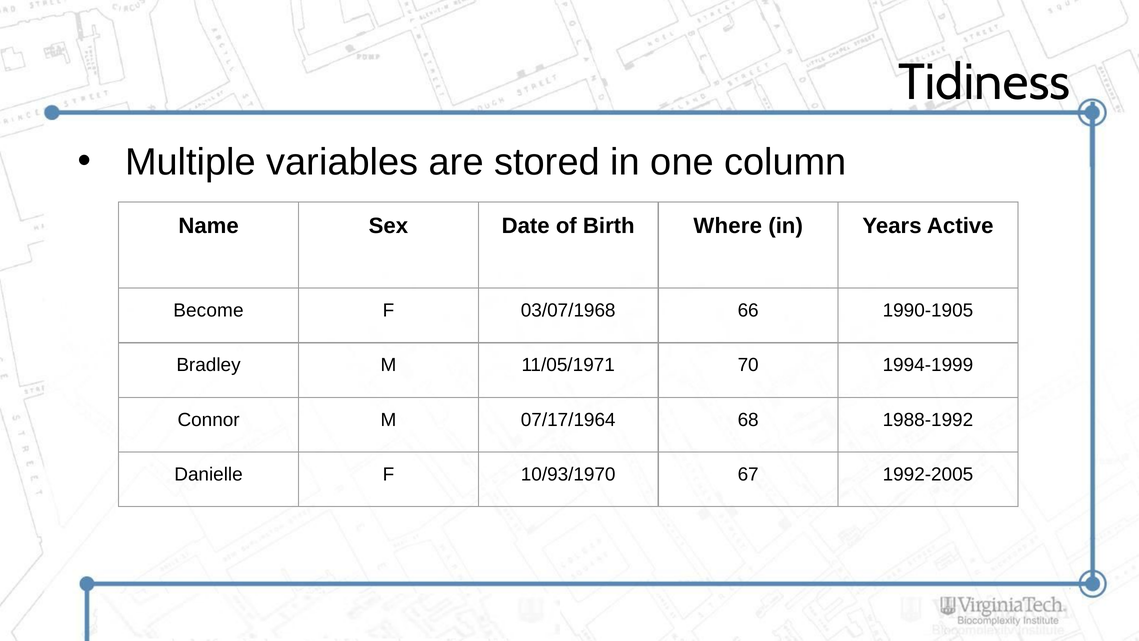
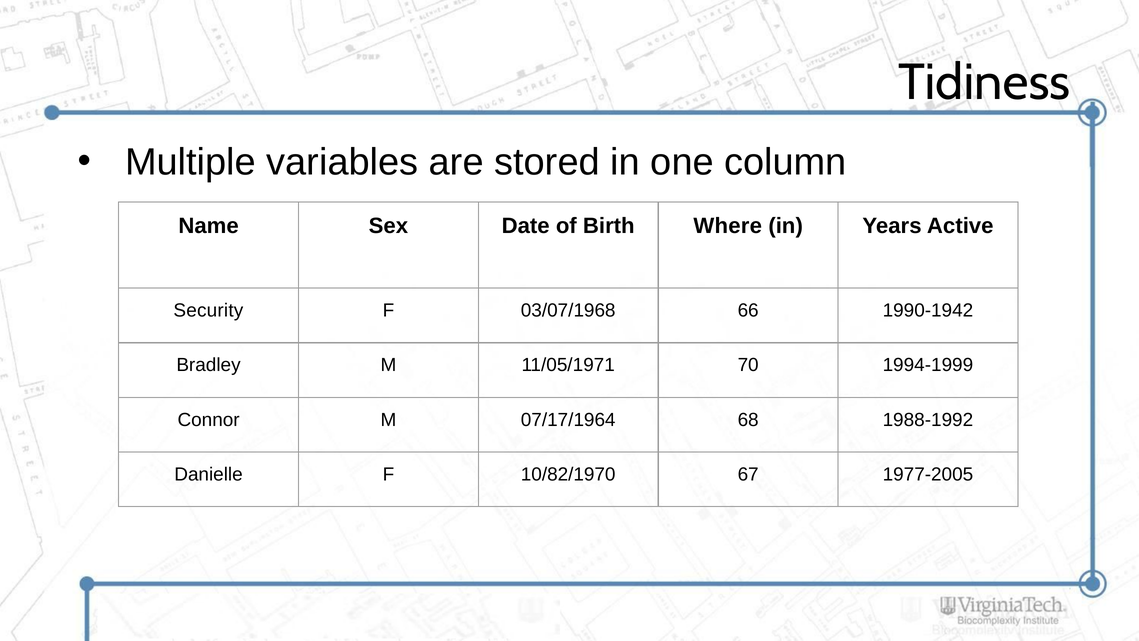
Become: Become -> Security (208, 310)
1990-1905: 1990-1905 -> 1990-1942 (928, 310)
10/93/1970: 10/93/1970 -> 10/82/1970 (568, 474)
1992-2005: 1992-2005 -> 1977-2005 (928, 474)
